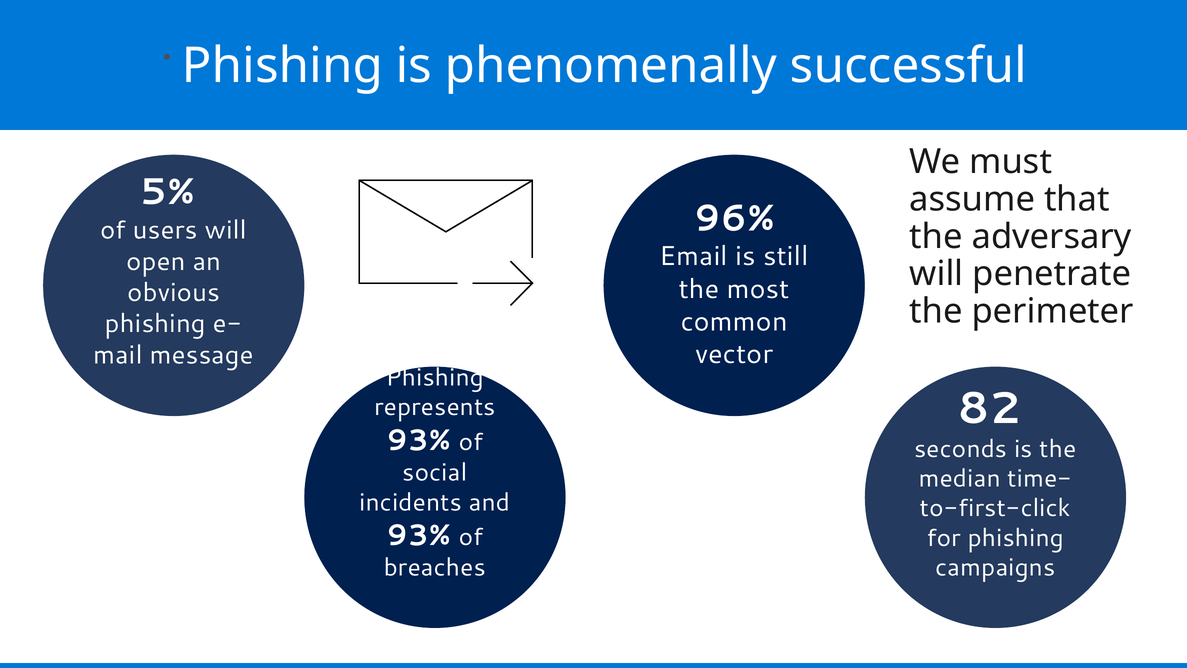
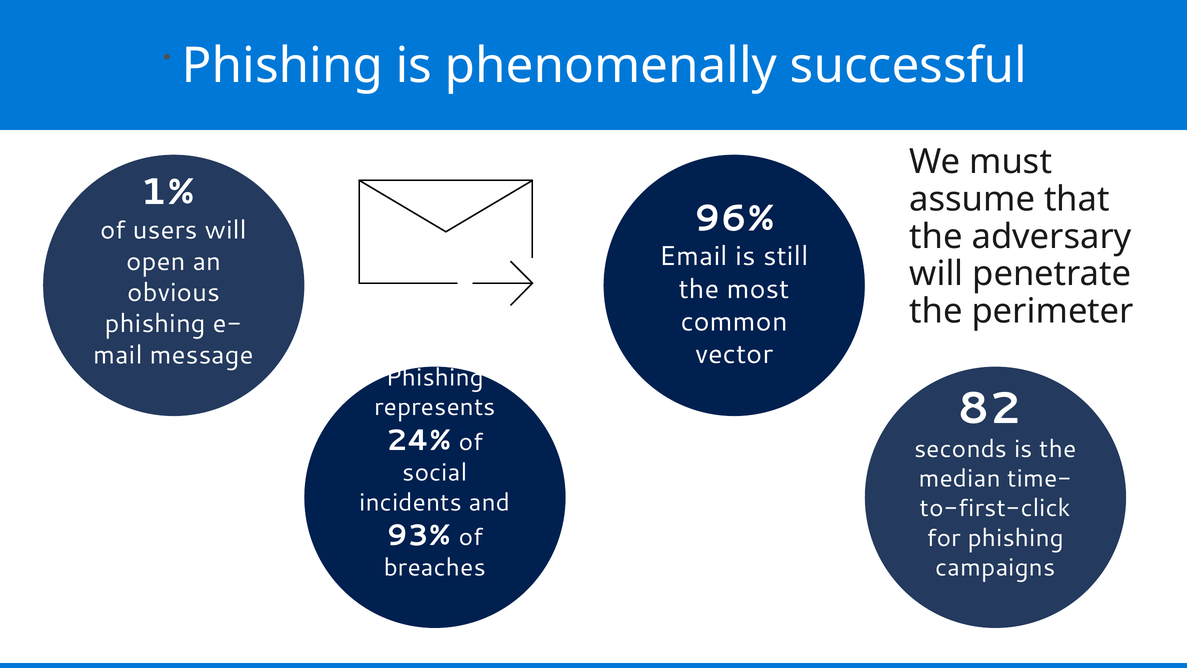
5%: 5% -> 1% (167, 192)
93%: 93% -> 24% (419, 440)
